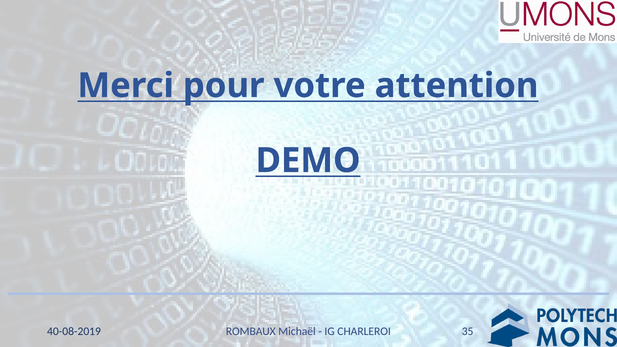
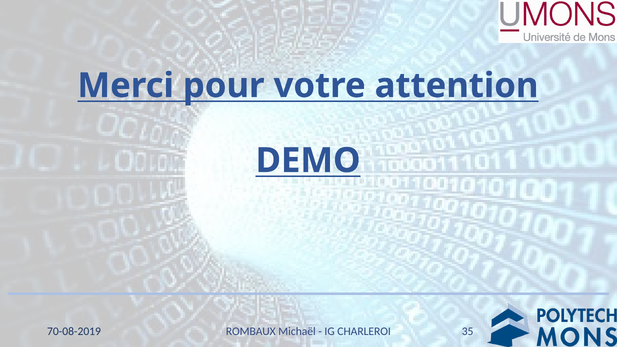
40-08-2019: 40-08-2019 -> 70-08-2019 (74, 332)
